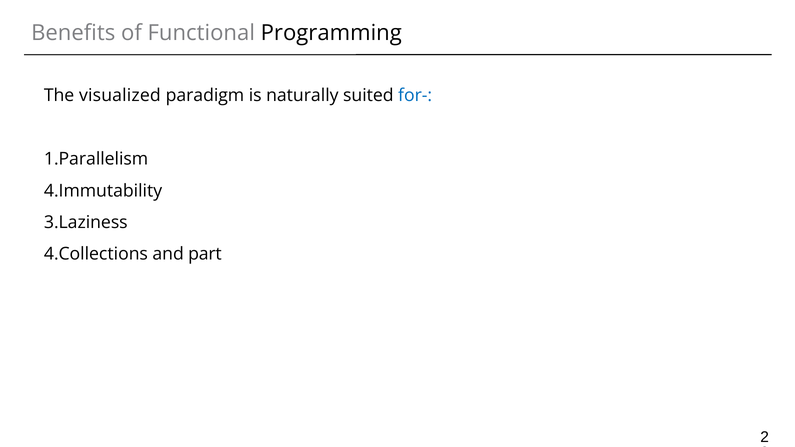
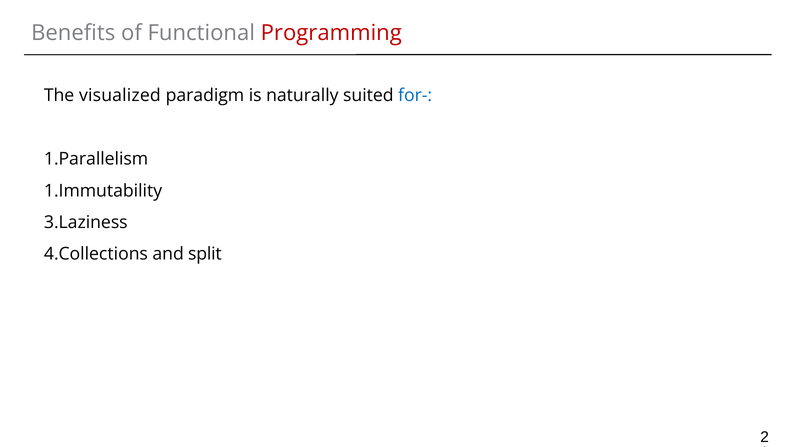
Programming colour: black -> red (331, 33)
4.Immutability: 4.Immutability -> 1.Immutability (103, 191)
part: part -> split (205, 254)
